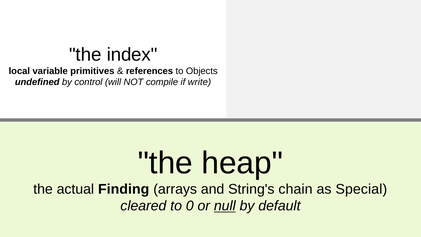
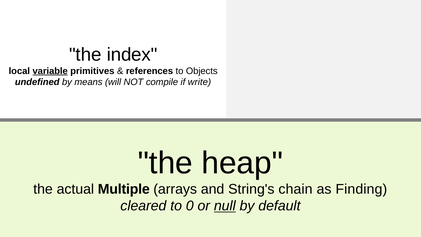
variable underline: none -> present (50, 71)
control: control -> means (88, 82)
Finding: Finding -> Multiple (124, 189)
Special: Special -> Finding (361, 189)
